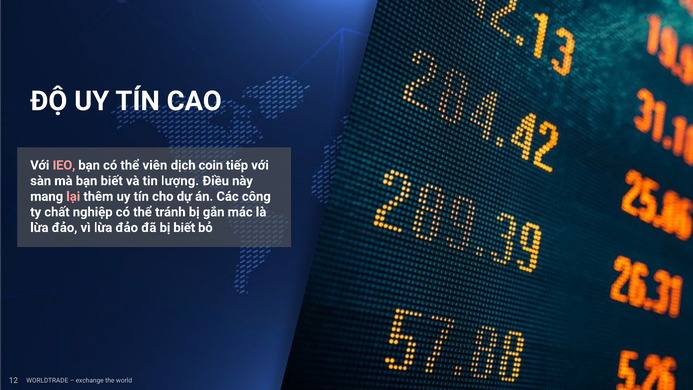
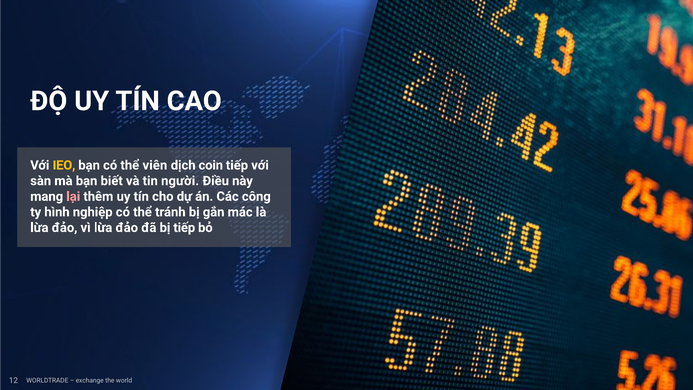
IEO colour: pink -> yellow (64, 165)
lượng: lượng -> người (180, 181)
chất: chất -> hình (57, 212)
bị biết: biết -> tiếp (184, 228)
